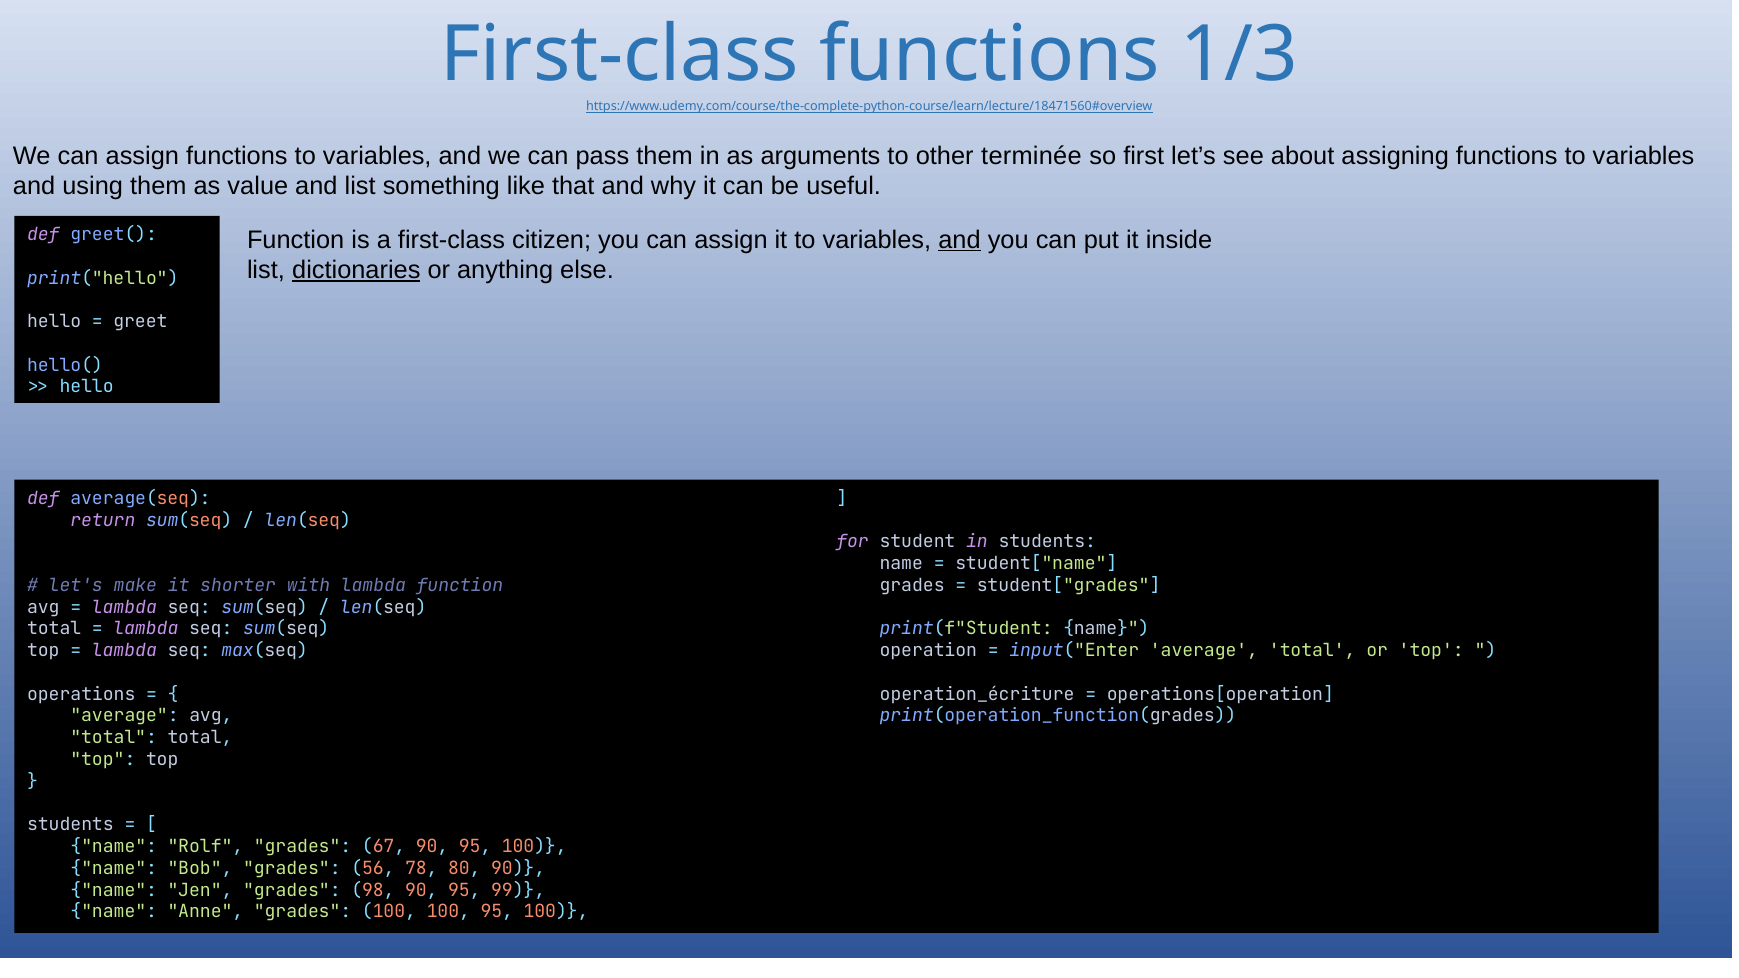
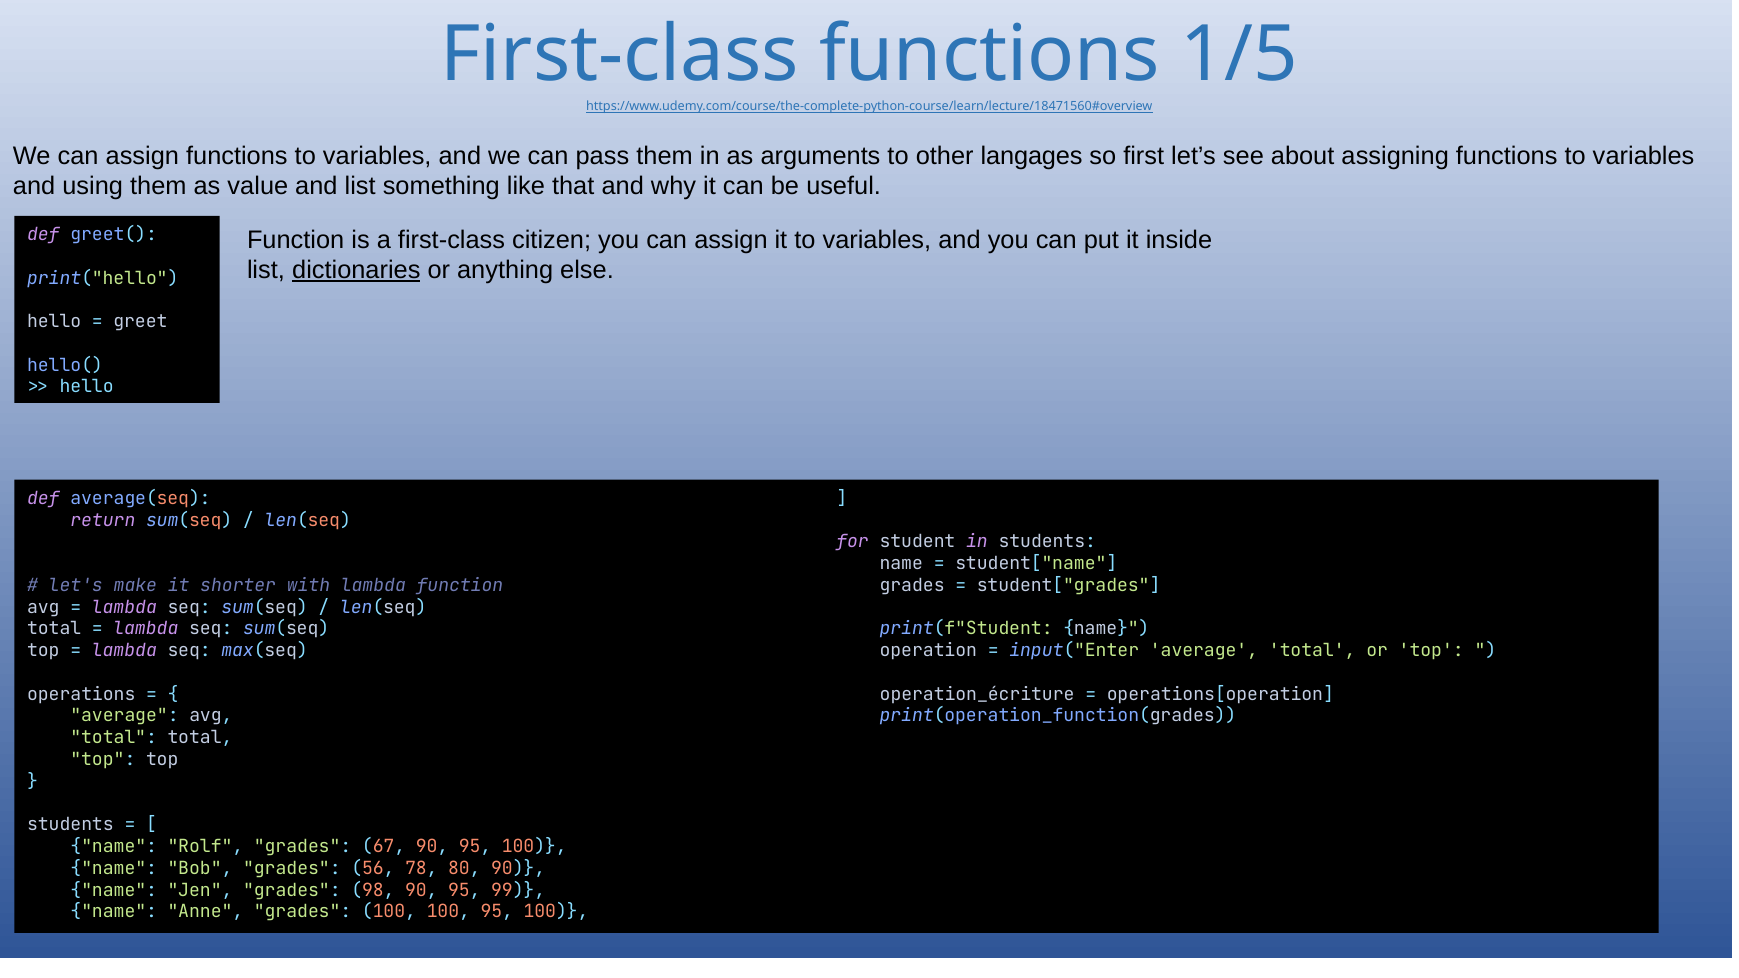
1/3: 1/3 -> 1/5 (1239, 55)
terminée: terminée -> langages (1032, 156)
and underline: present -> none (959, 240)
